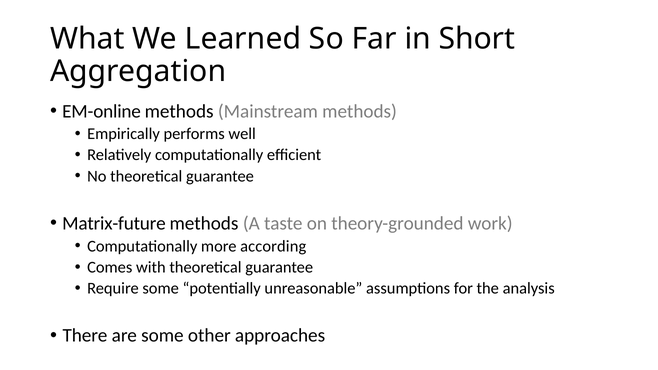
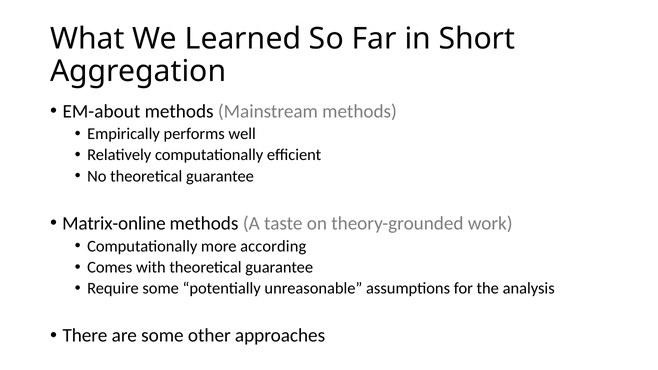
EM-online: EM-online -> EM-about (101, 111)
Matrix-future: Matrix-future -> Matrix-online (114, 223)
